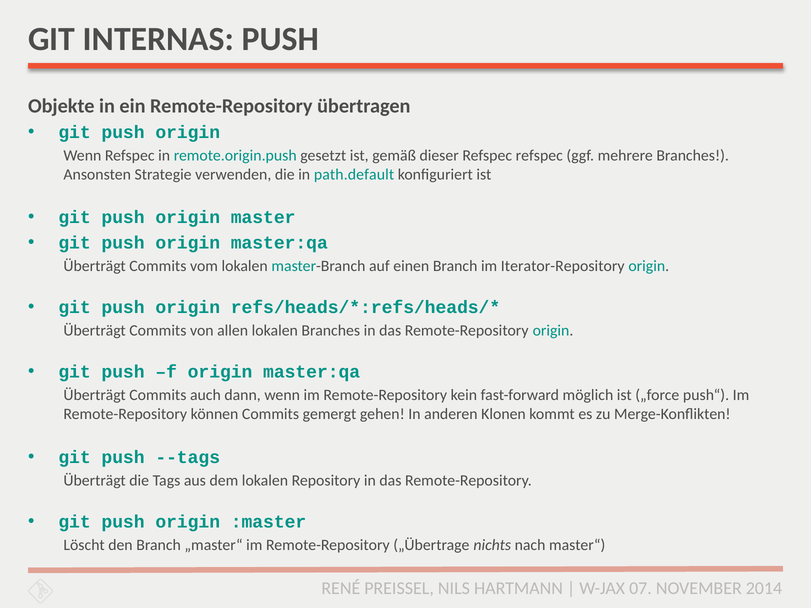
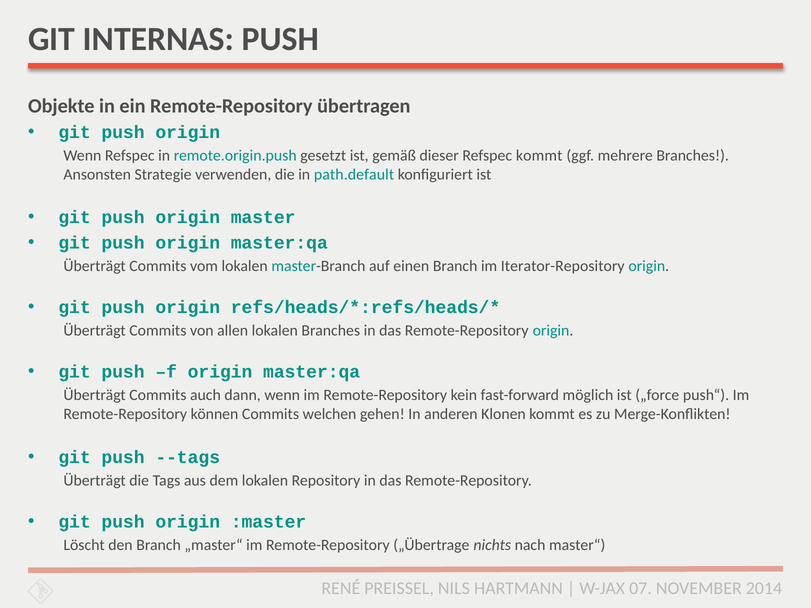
Refspec refspec: refspec -> kommt (539, 156)
gemergt: gemergt -> welchen (330, 414)
